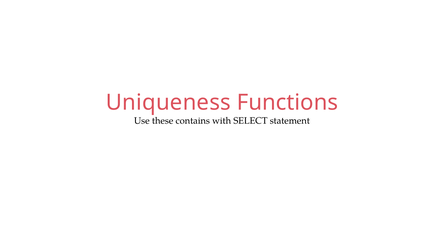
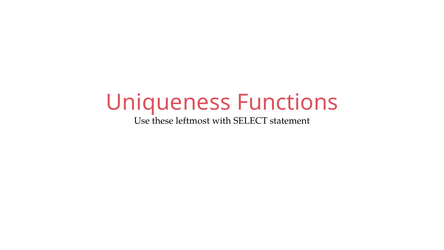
contains: contains -> leftmost (193, 120)
